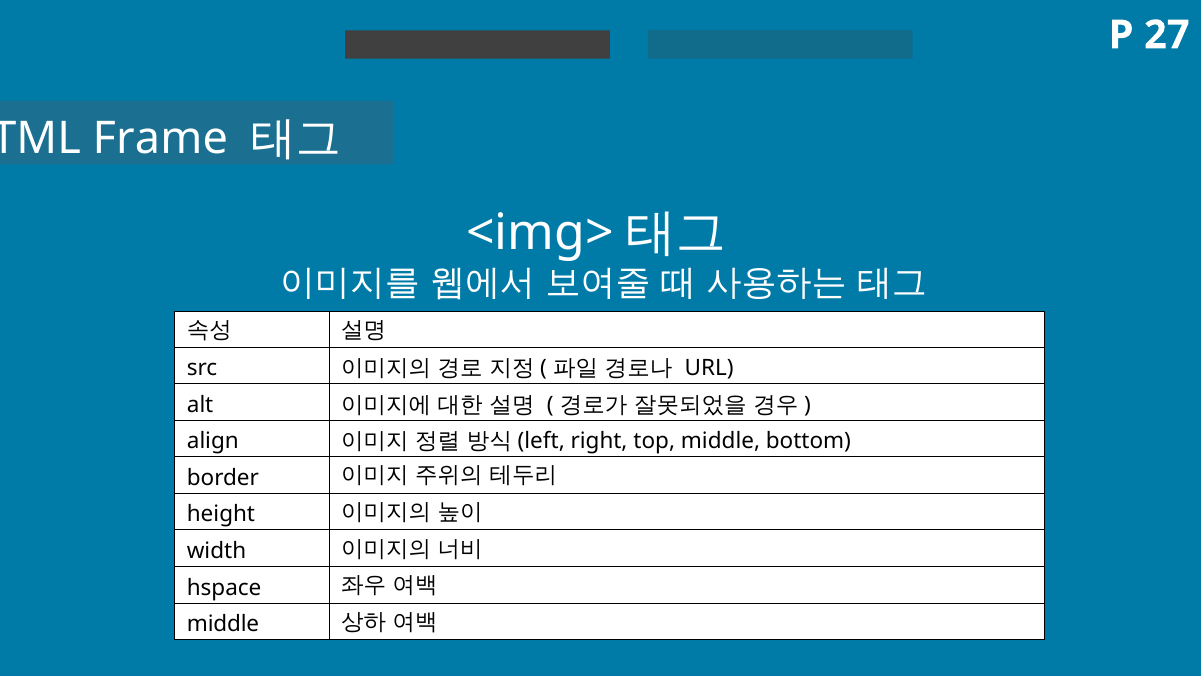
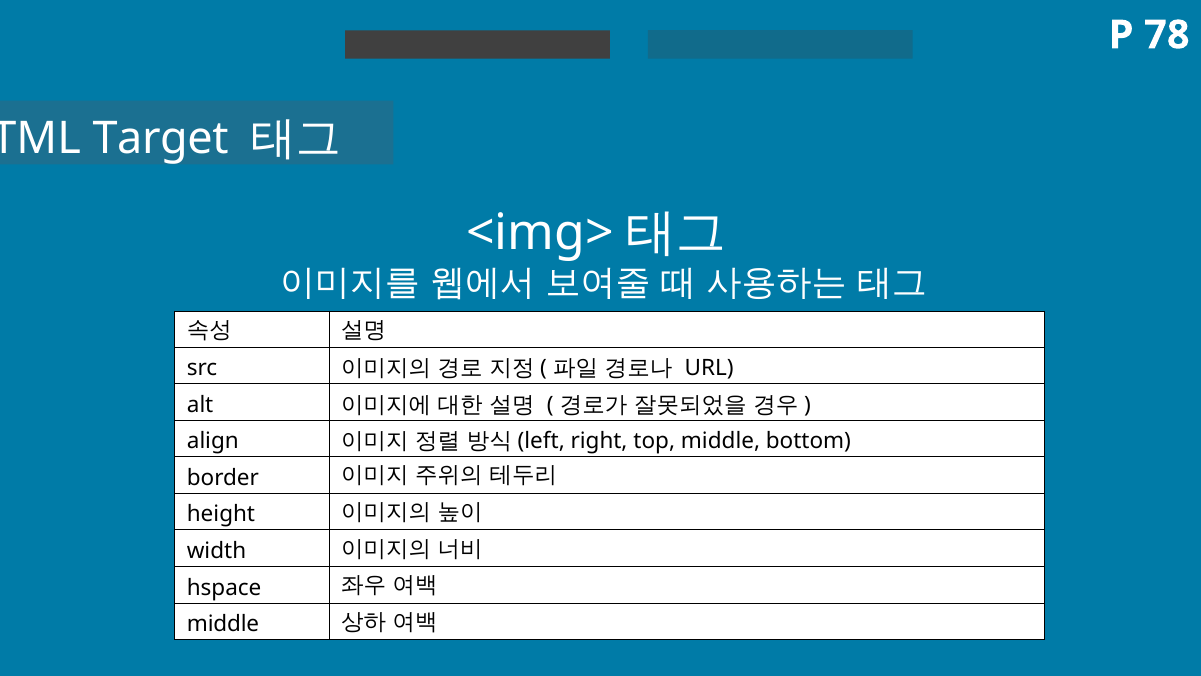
27: 27 -> 78 (1167, 35)
Frame: Frame -> Target (161, 138)
